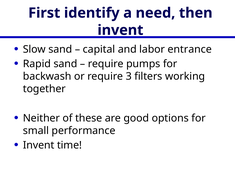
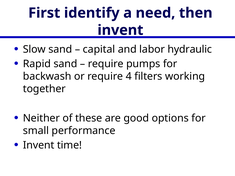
entrance: entrance -> hydraulic (190, 49)
3: 3 -> 4 (129, 76)
